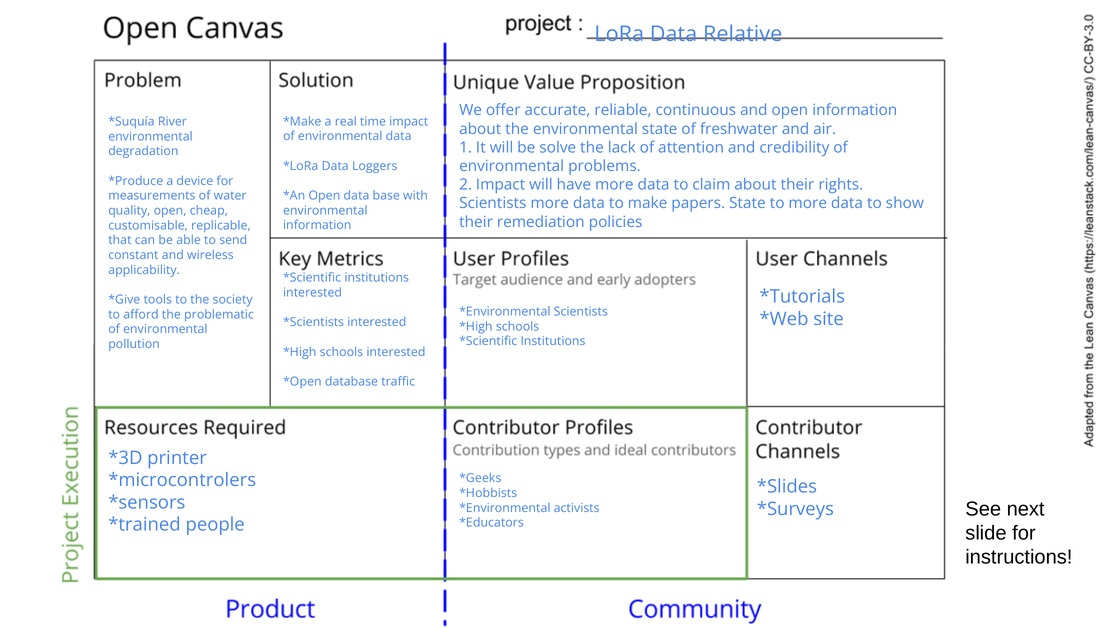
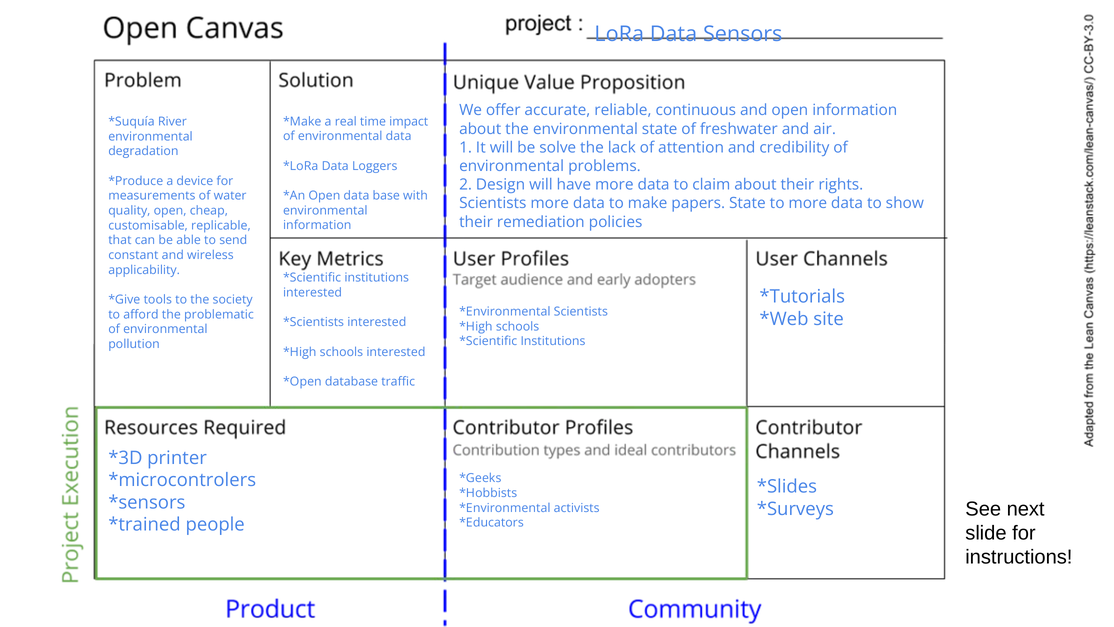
Relative: Relative -> Sensors (743, 34)
2 Impact: Impact -> Design (500, 185)
